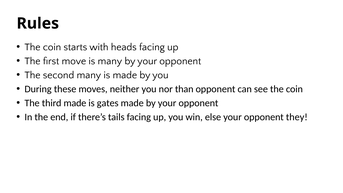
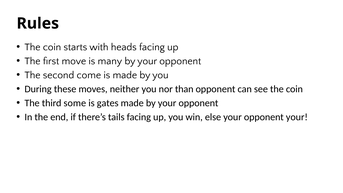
second many: many -> come (89, 75)
third made: made -> some (75, 103)
opponent they: they -> your (297, 117)
